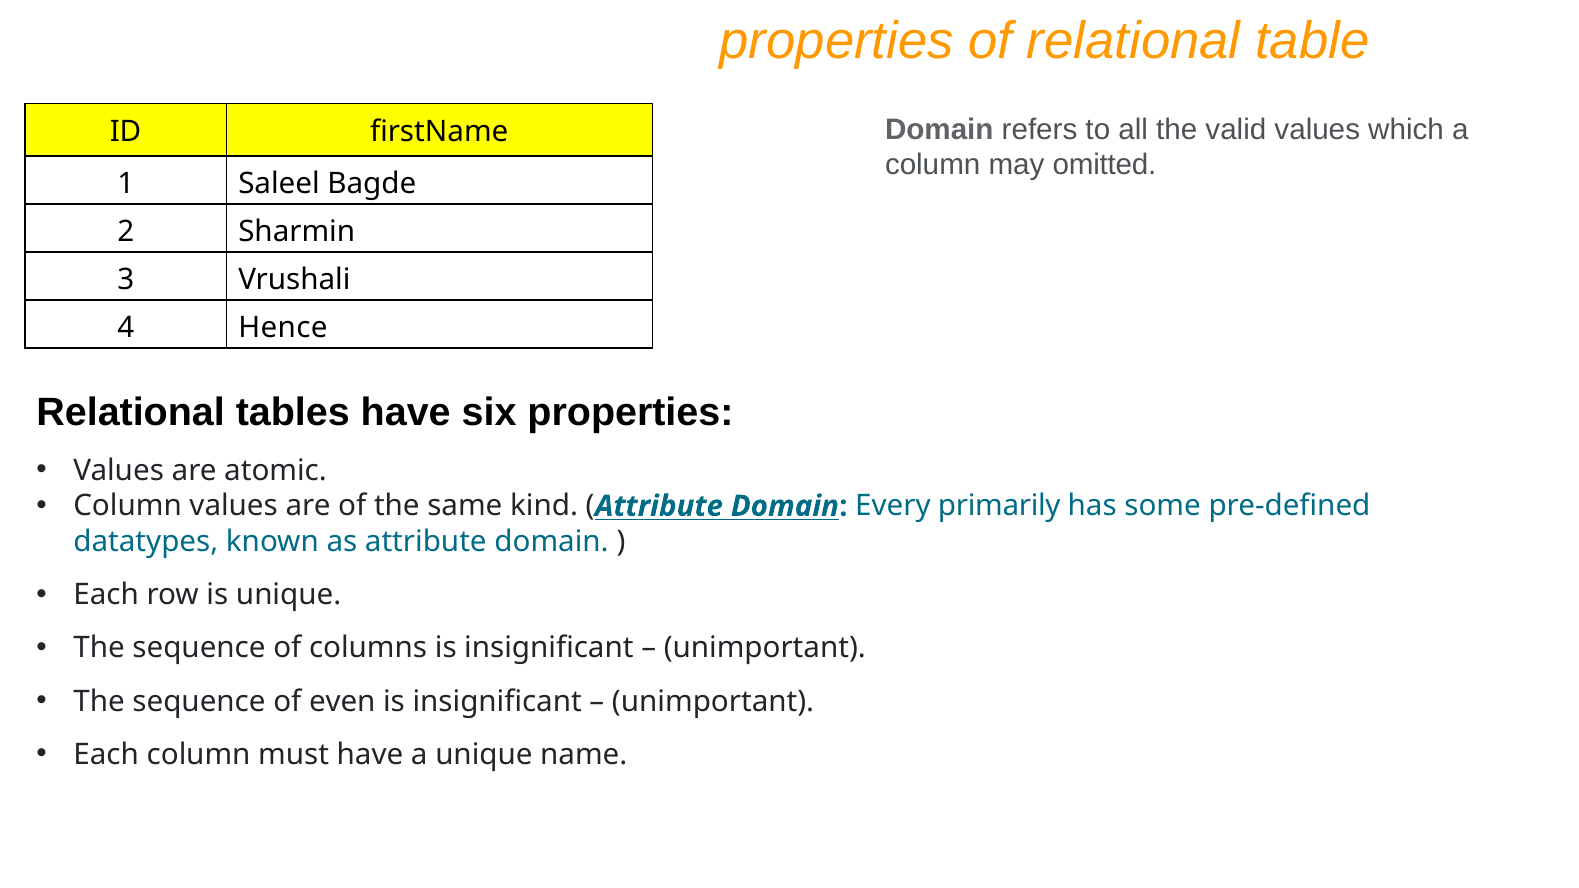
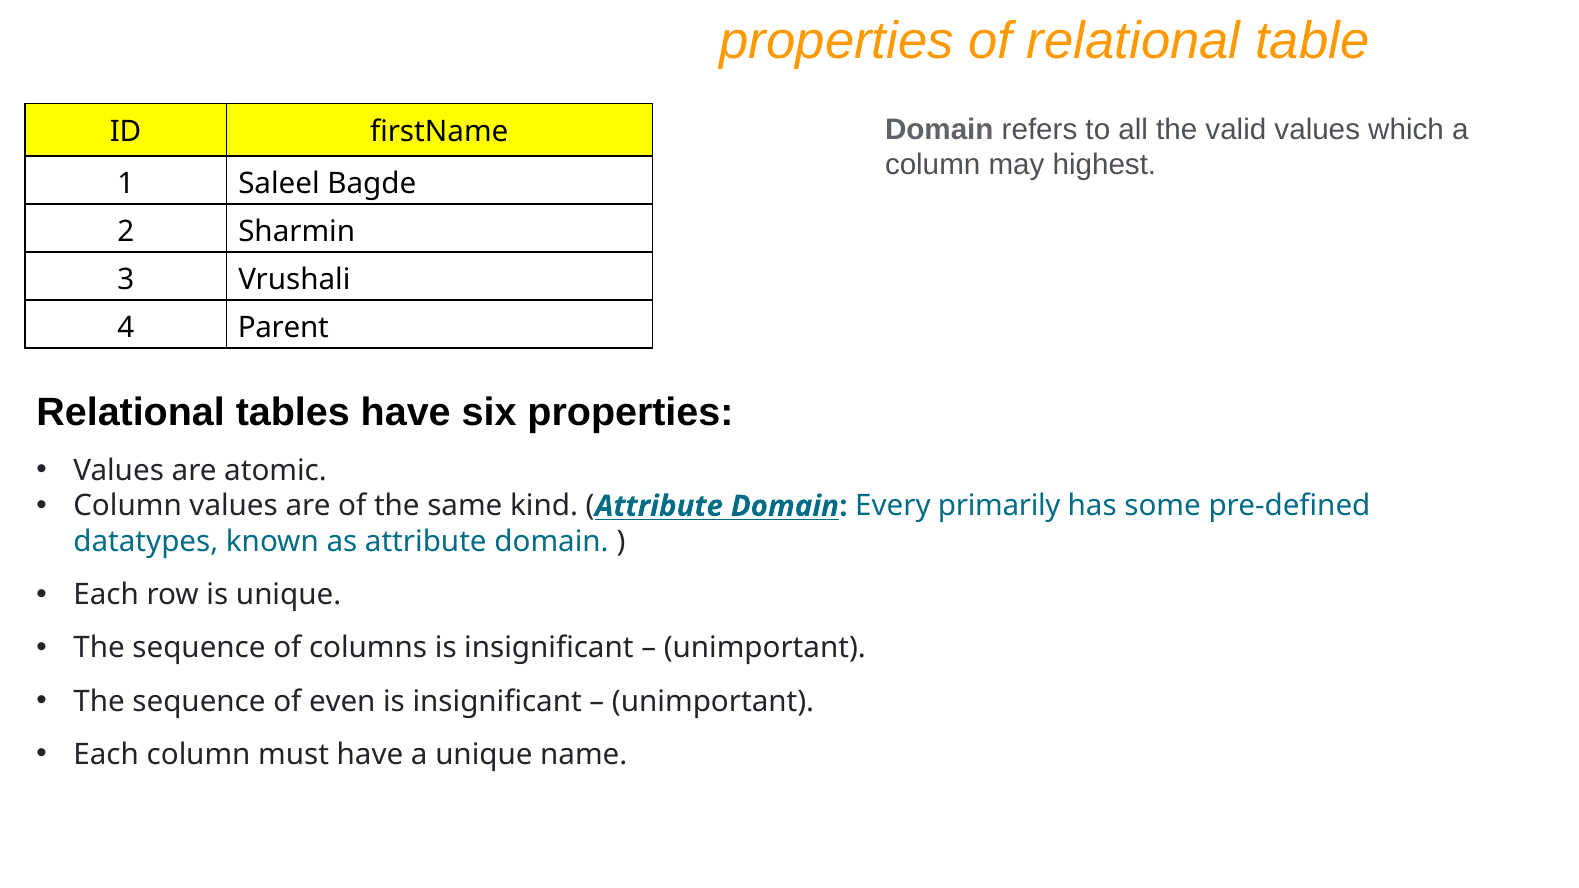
omitted: omitted -> highest (1104, 165)
Hence: Hence -> Parent (283, 328)
